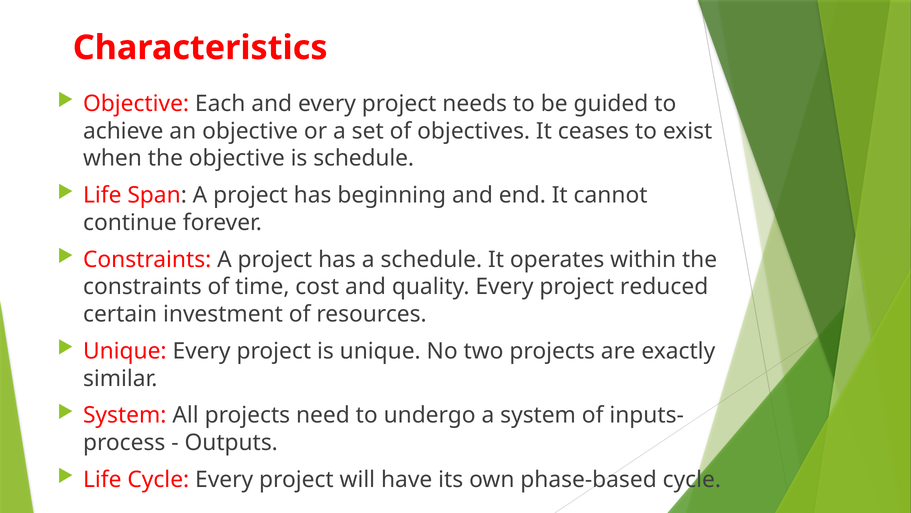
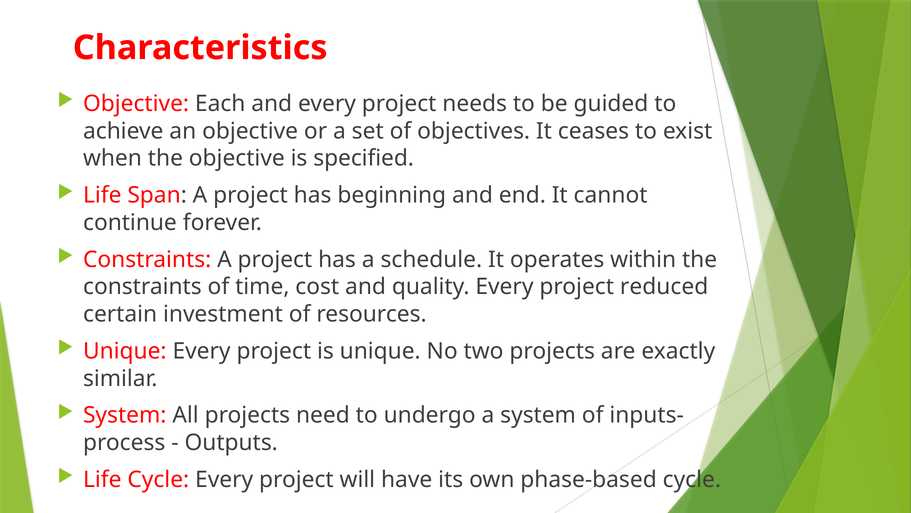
is schedule: schedule -> specified (364, 158)
